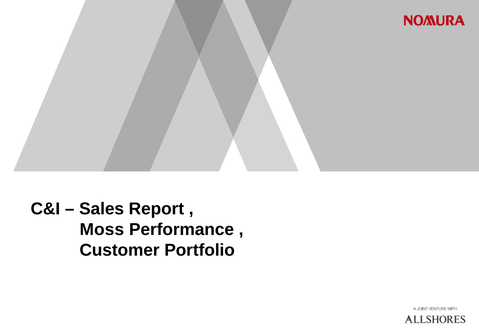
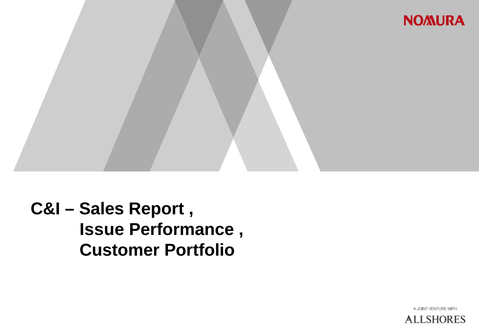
Moss: Moss -> Issue (102, 230)
